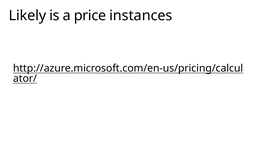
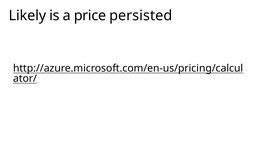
instances: instances -> persisted (141, 16)
